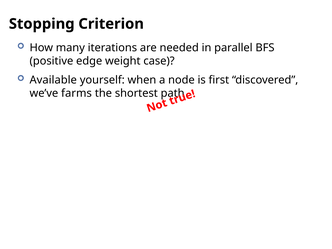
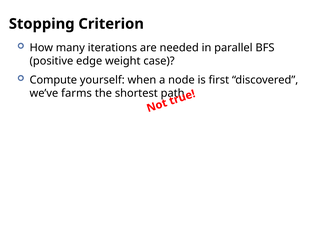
Available: Available -> Compute (53, 80)
